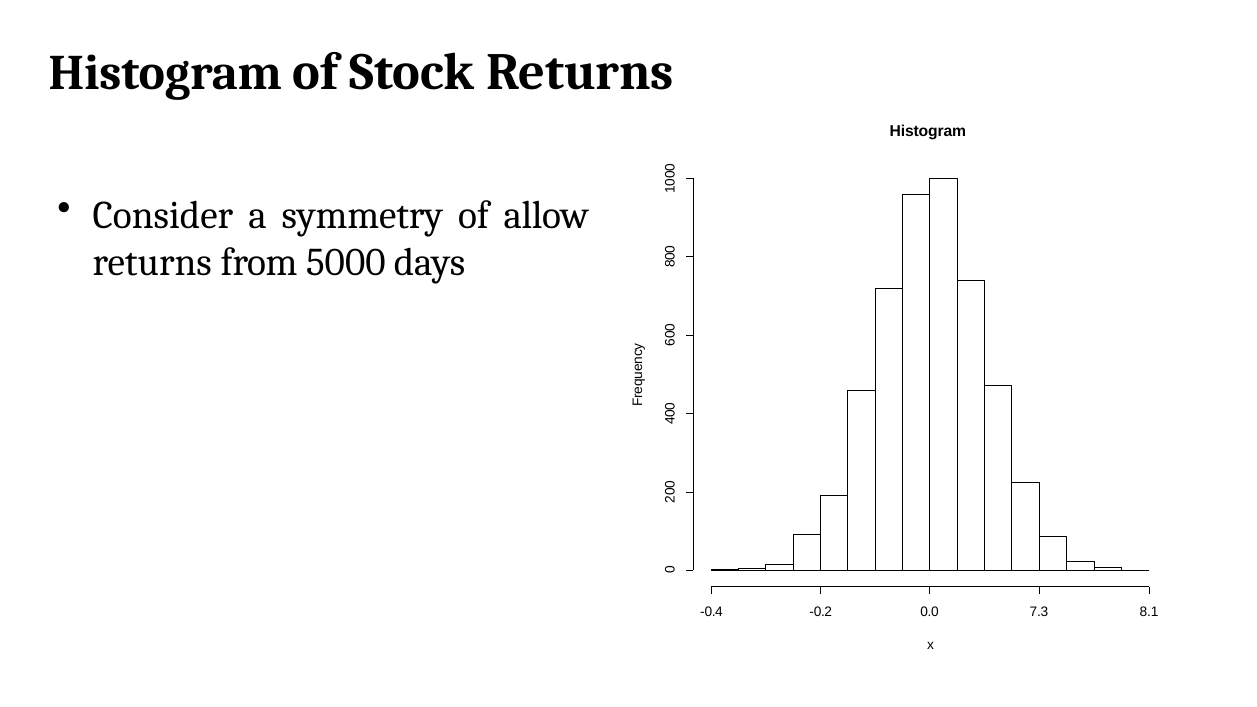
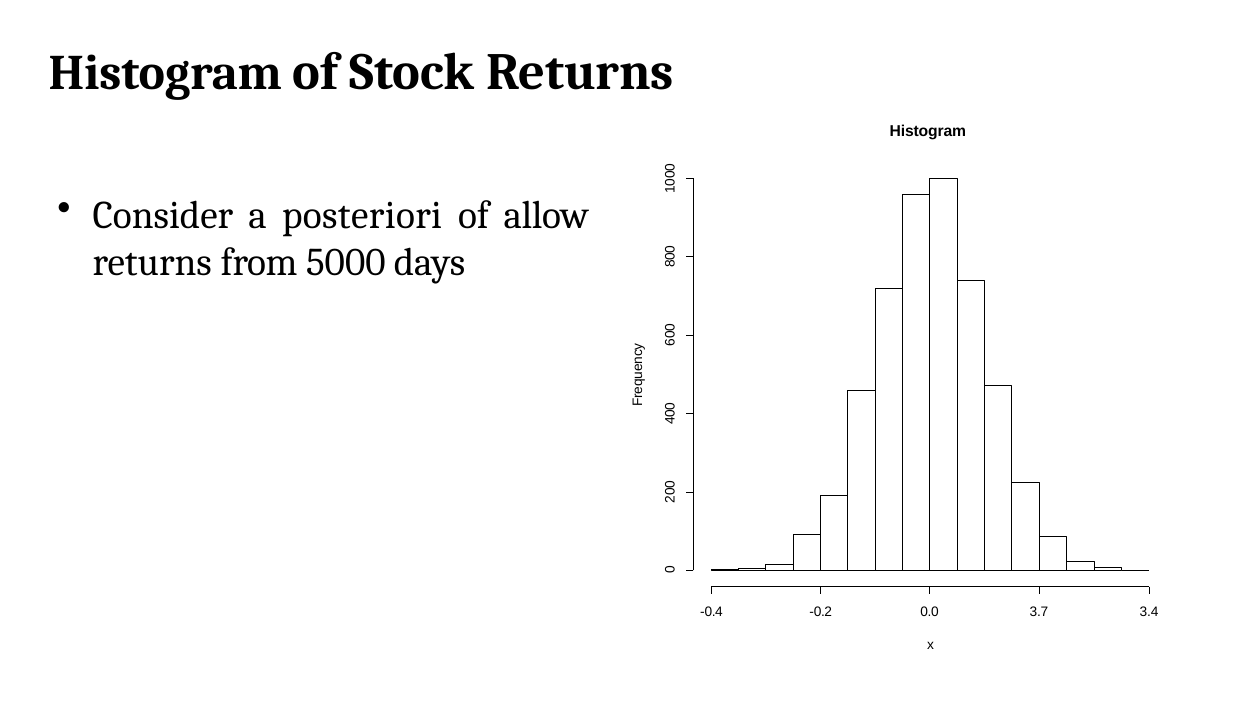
symmetry: symmetry -> posteriori (362, 215)
7.3: 7.3 -> 3.7 (1039, 612)
8.1: 8.1 -> 3.4 (1149, 612)
